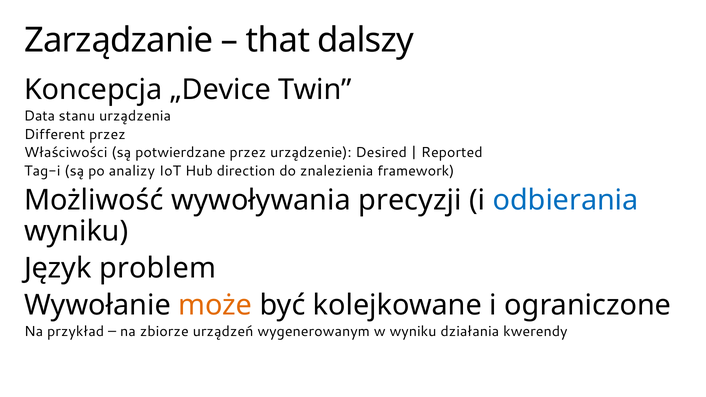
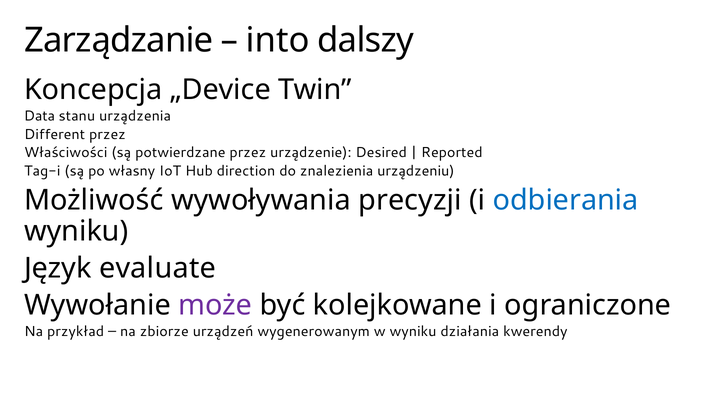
that: that -> into (278, 41)
analizy: analizy -> własny (132, 171)
framework: framework -> urządzeniu (416, 171)
problem: problem -> evaluate (158, 268)
może colour: orange -> purple (215, 305)
